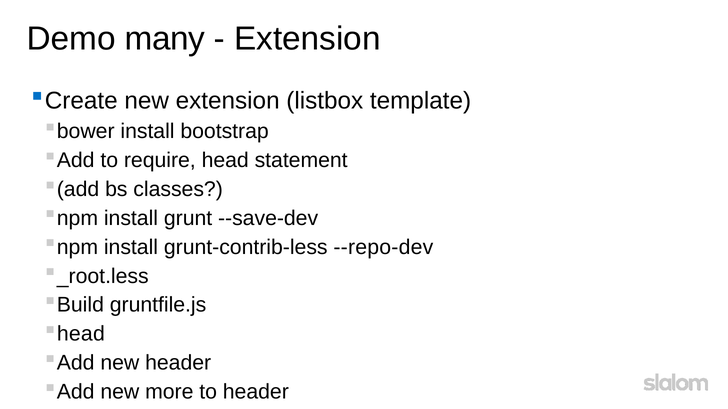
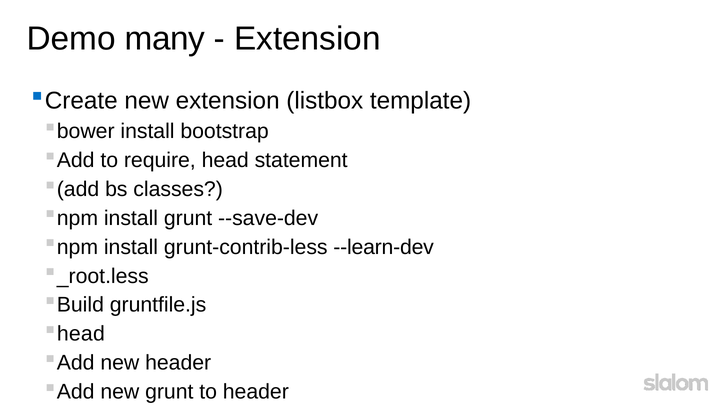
--repo-dev: --repo-dev -> --learn-dev (384, 247)
new more: more -> grunt (169, 392)
